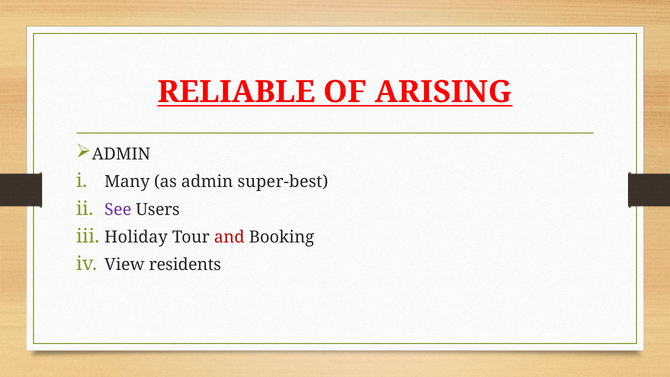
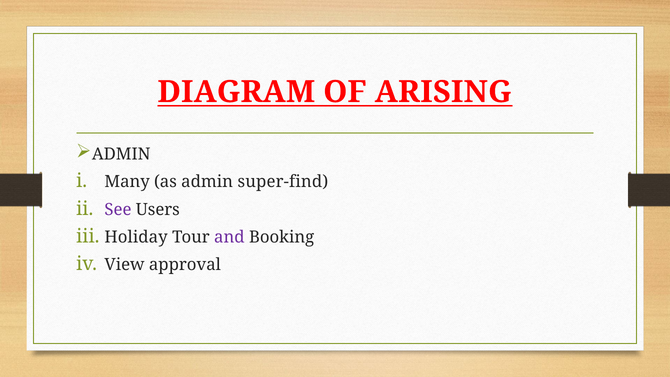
RELIABLE: RELIABLE -> DIAGRAM (236, 92)
super-best: super-best -> super-find (283, 182)
and colour: red -> purple (229, 237)
residents: residents -> approval (185, 265)
